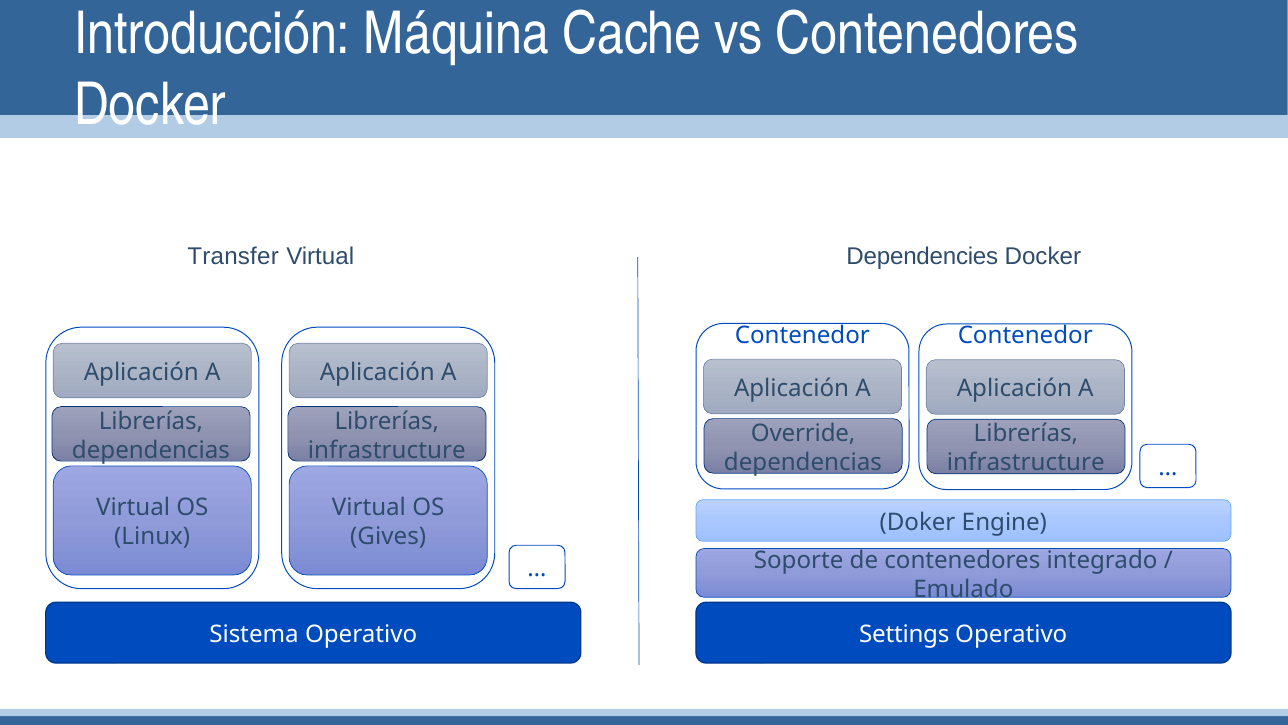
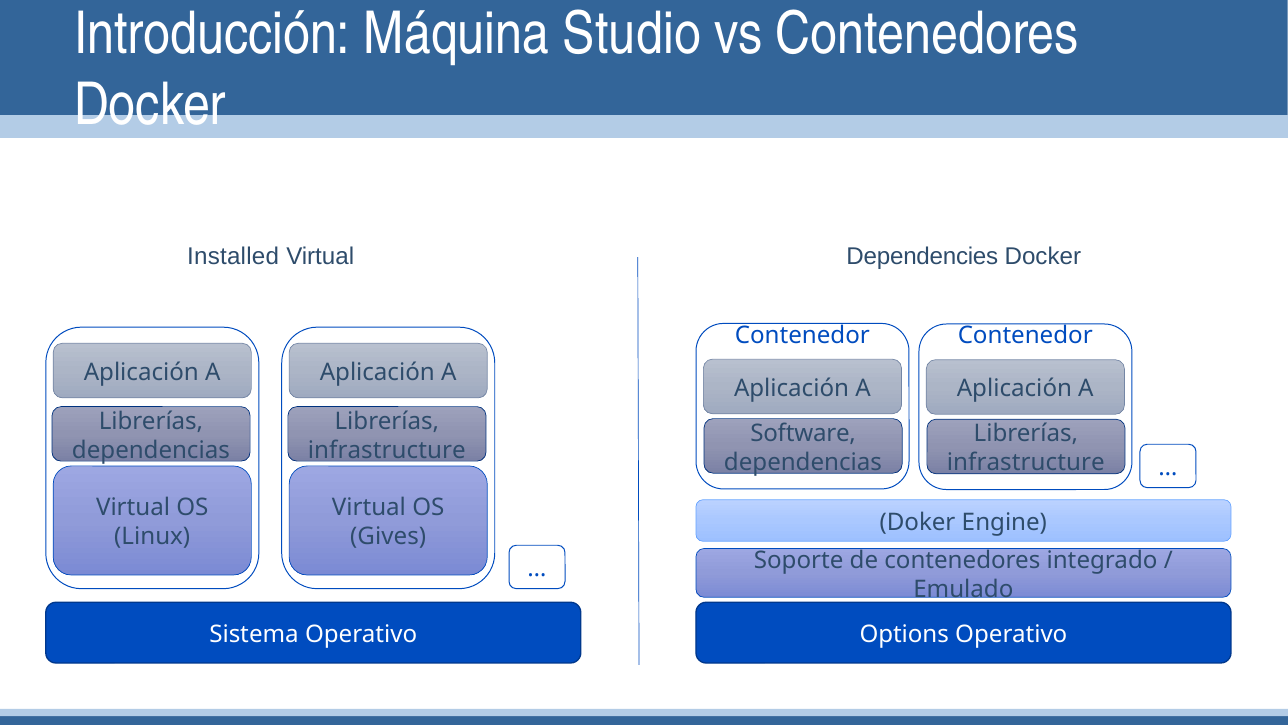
Cache: Cache -> Studio (632, 34)
Transfer: Transfer -> Installed (233, 256)
Override: Override -> Software (803, 433)
Settings: Settings -> Options (904, 634)
